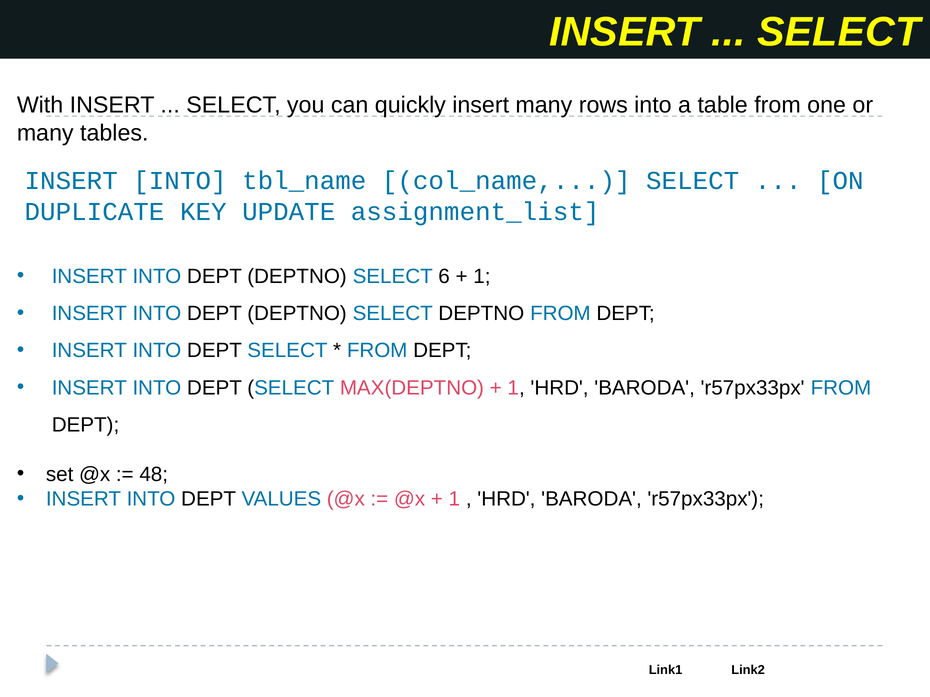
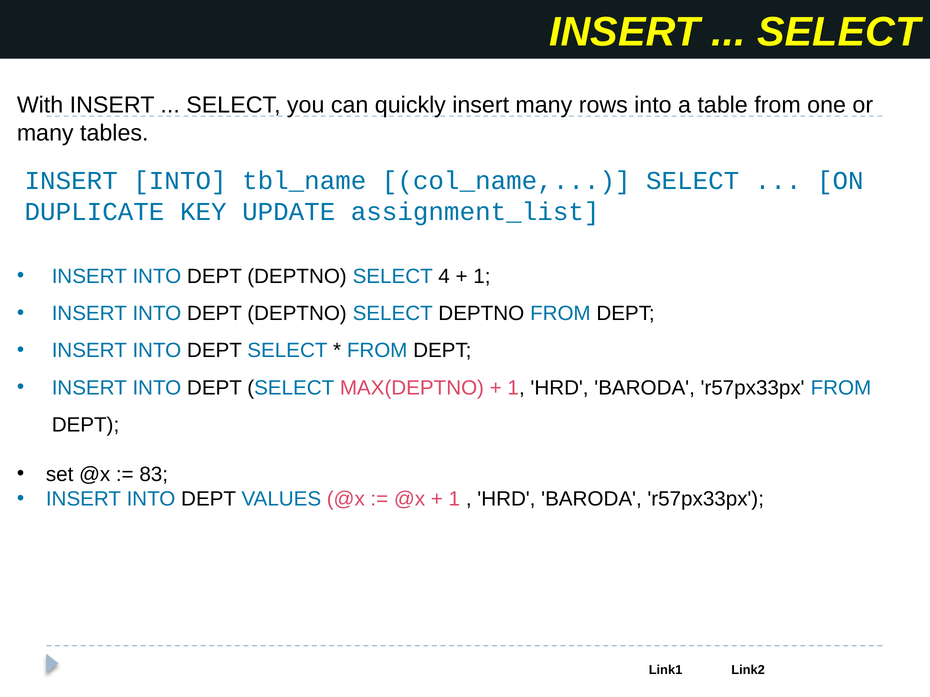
6: 6 -> 4 (444, 277)
48: 48 -> 83 (154, 475)
